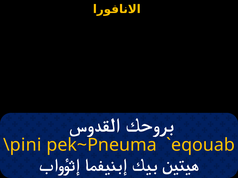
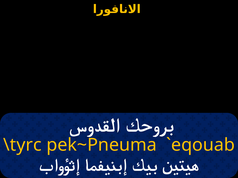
\pini: \pini -> \tyrc (22, 145)
